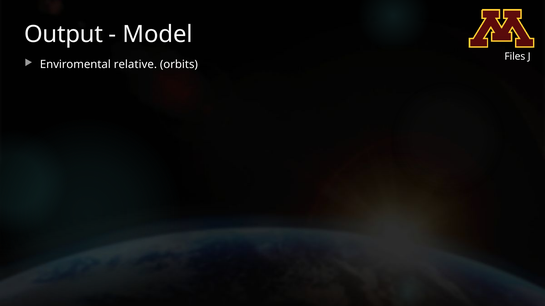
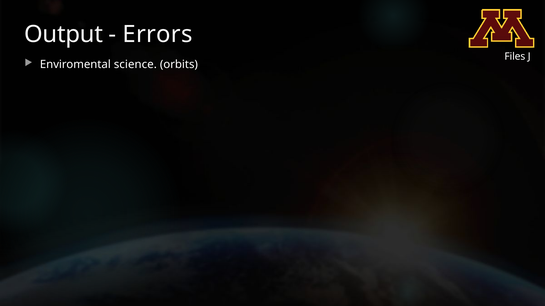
Model: Model -> Errors (158, 34)
relative: relative -> science (135, 65)
